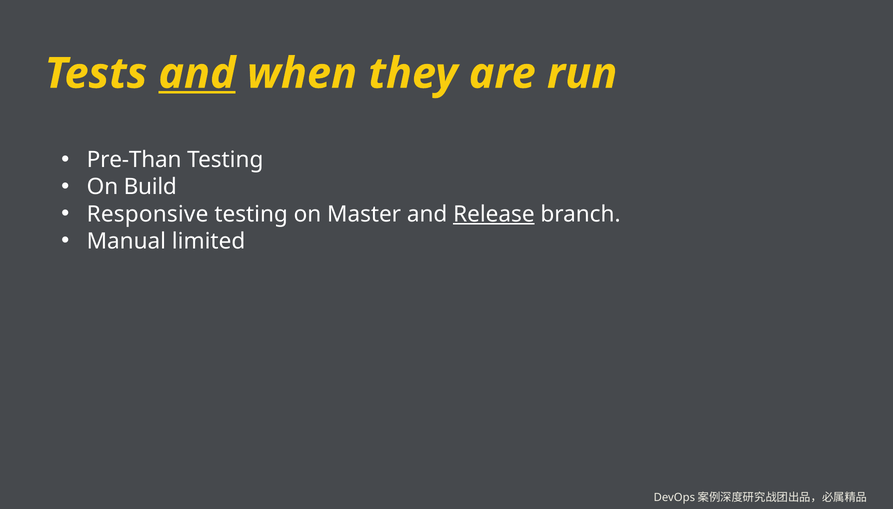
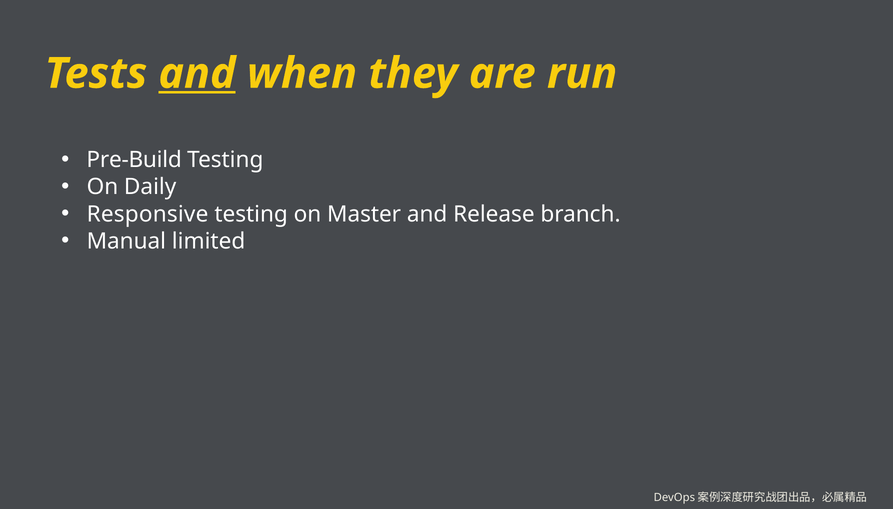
Pre-Than: Pre-Than -> Pre-Build (134, 160)
Build: Build -> Daily (150, 187)
Release underline: present -> none (494, 214)
